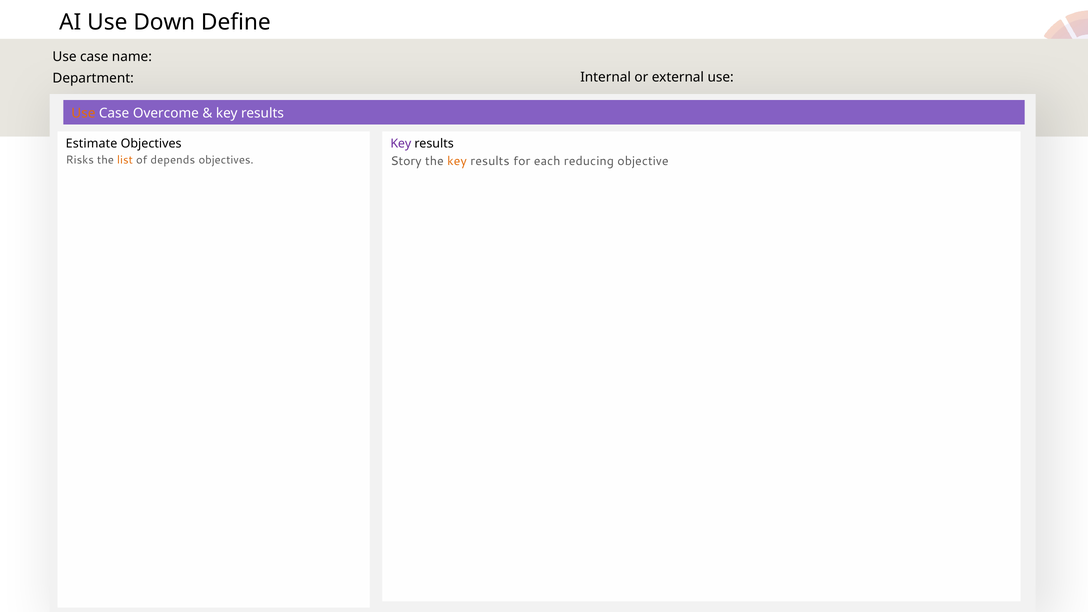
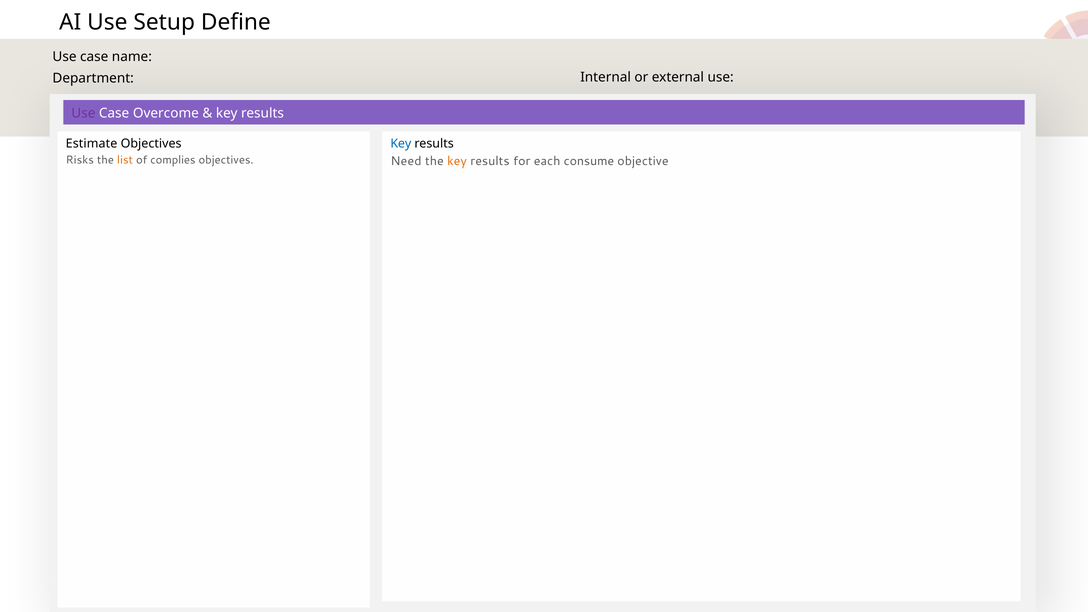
Down: Down -> Setup (164, 22)
Use colour: orange -> purple (83, 113)
Key colour: purple -> blue (401, 144)
depends: depends -> complies (173, 160)
Story: Story -> Need (406, 161)
reducing: reducing -> consume (589, 161)
